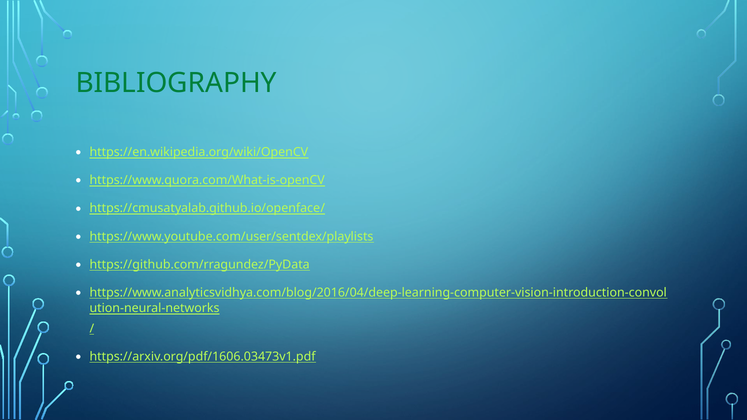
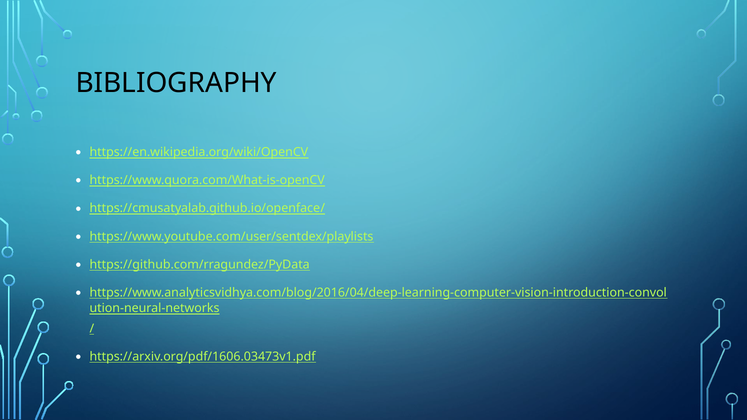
BIBLIOGRAPHY colour: green -> black (176, 83)
